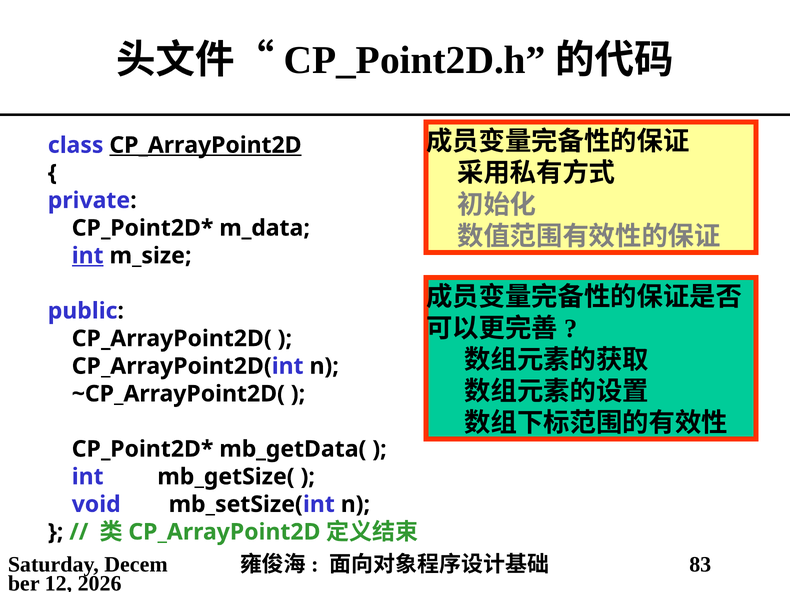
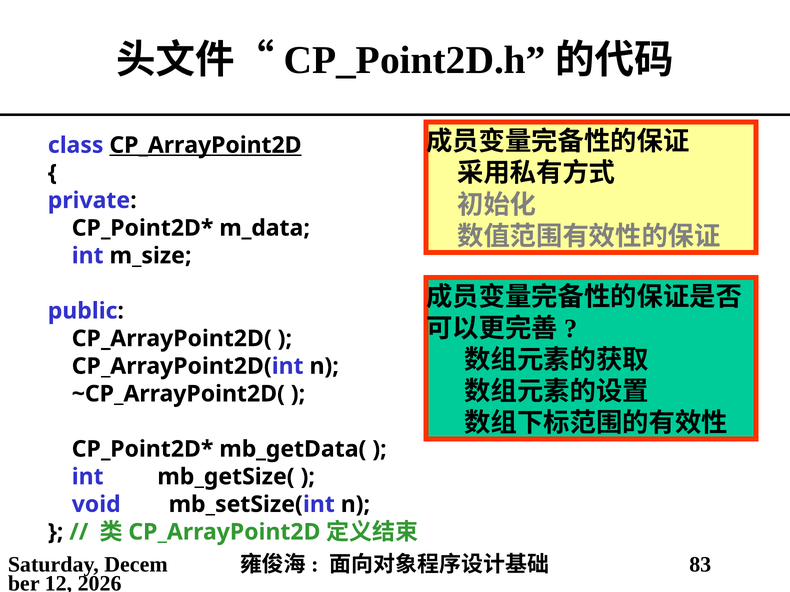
int underline: present -> none (88, 256)
